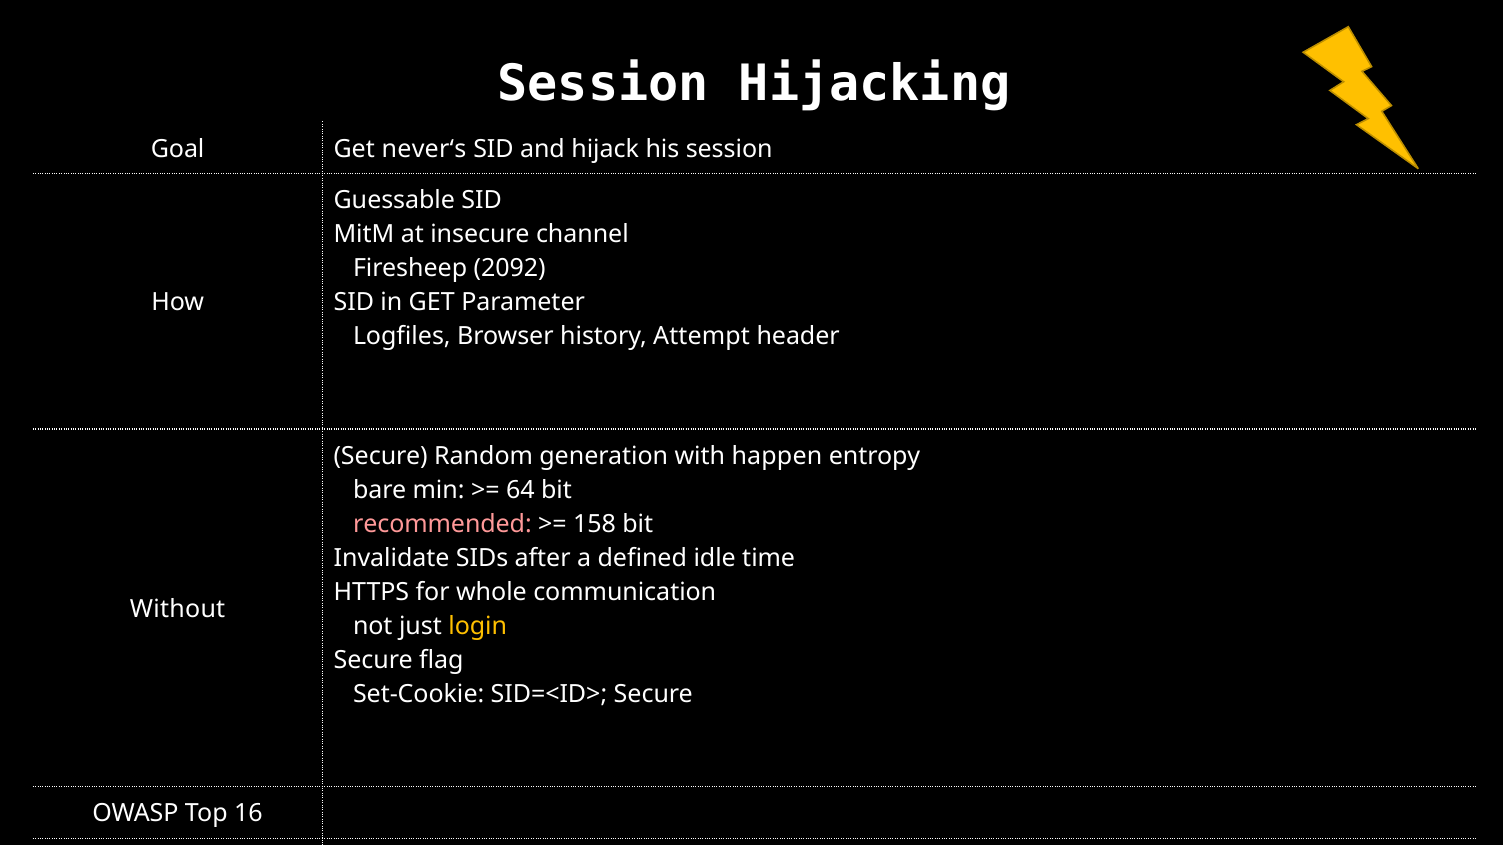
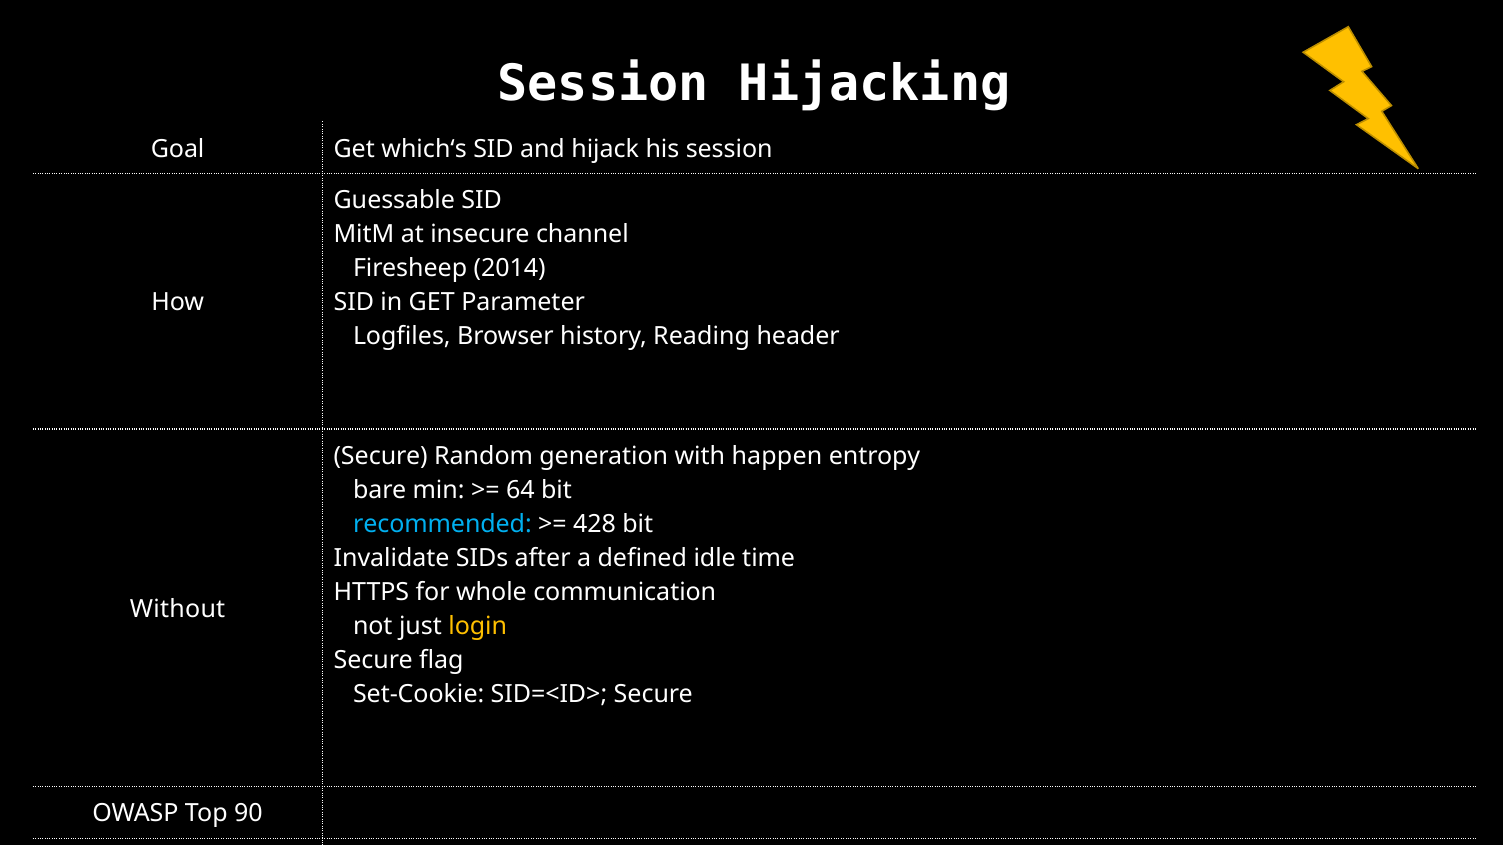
never‘s: never‘s -> which‘s (424, 149)
2092: 2092 -> 2014 (510, 269)
Attempt: Attempt -> Reading (702, 337)
recommended colour: pink -> light blue (442, 524)
158: 158 -> 428 (595, 524)
16: 16 -> 90 (248, 814)
